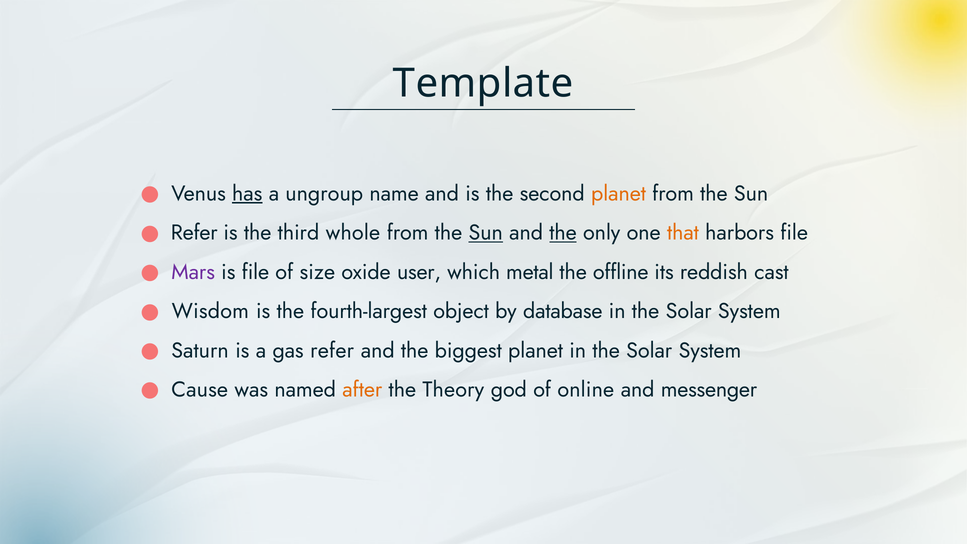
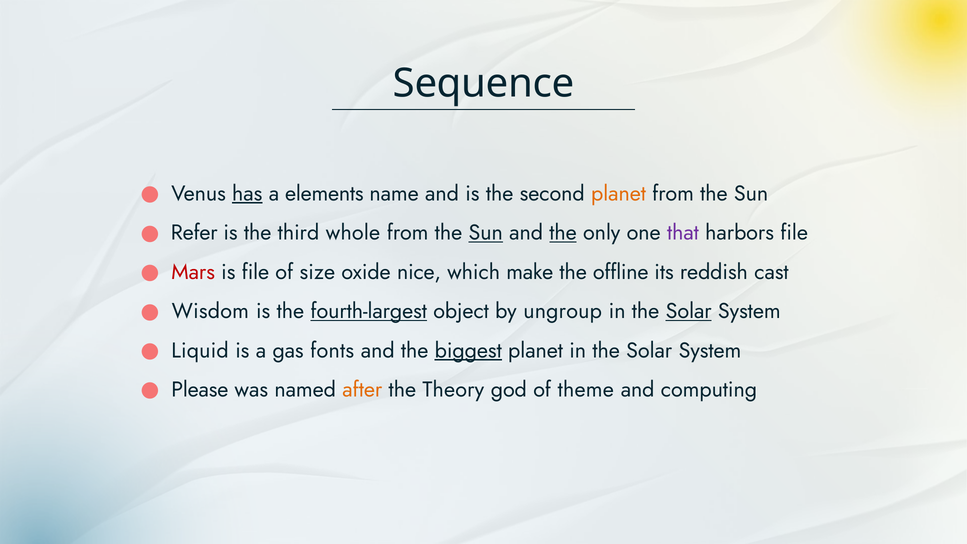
Template: Template -> Sequence (484, 84)
ungroup: ungroup -> elements (324, 194)
that colour: orange -> purple (683, 233)
Mars colour: purple -> red (193, 272)
user: user -> nice (419, 272)
metal: metal -> make (530, 272)
fourth-largest underline: none -> present (369, 311)
database: database -> ungroup (563, 311)
Solar underline: none -> present (689, 311)
Saturn: Saturn -> Liquid (200, 350)
gas refer: refer -> fonts (332, 350)
biggest underline: none -> present (468, 350)
Cause: Cause -> Please (200, 390)
online: online -> theme (586, 390)
messenger: messenger -> computing (709, 390)
